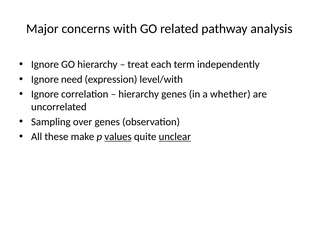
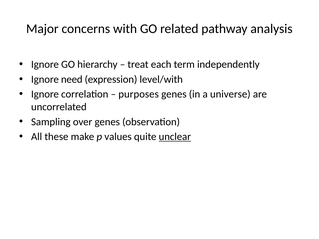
hierarchy: hierarchy -> purposes (139, 94)
whether: whether -> universe (230, 94)
values underline: present -> none (118, 137)
